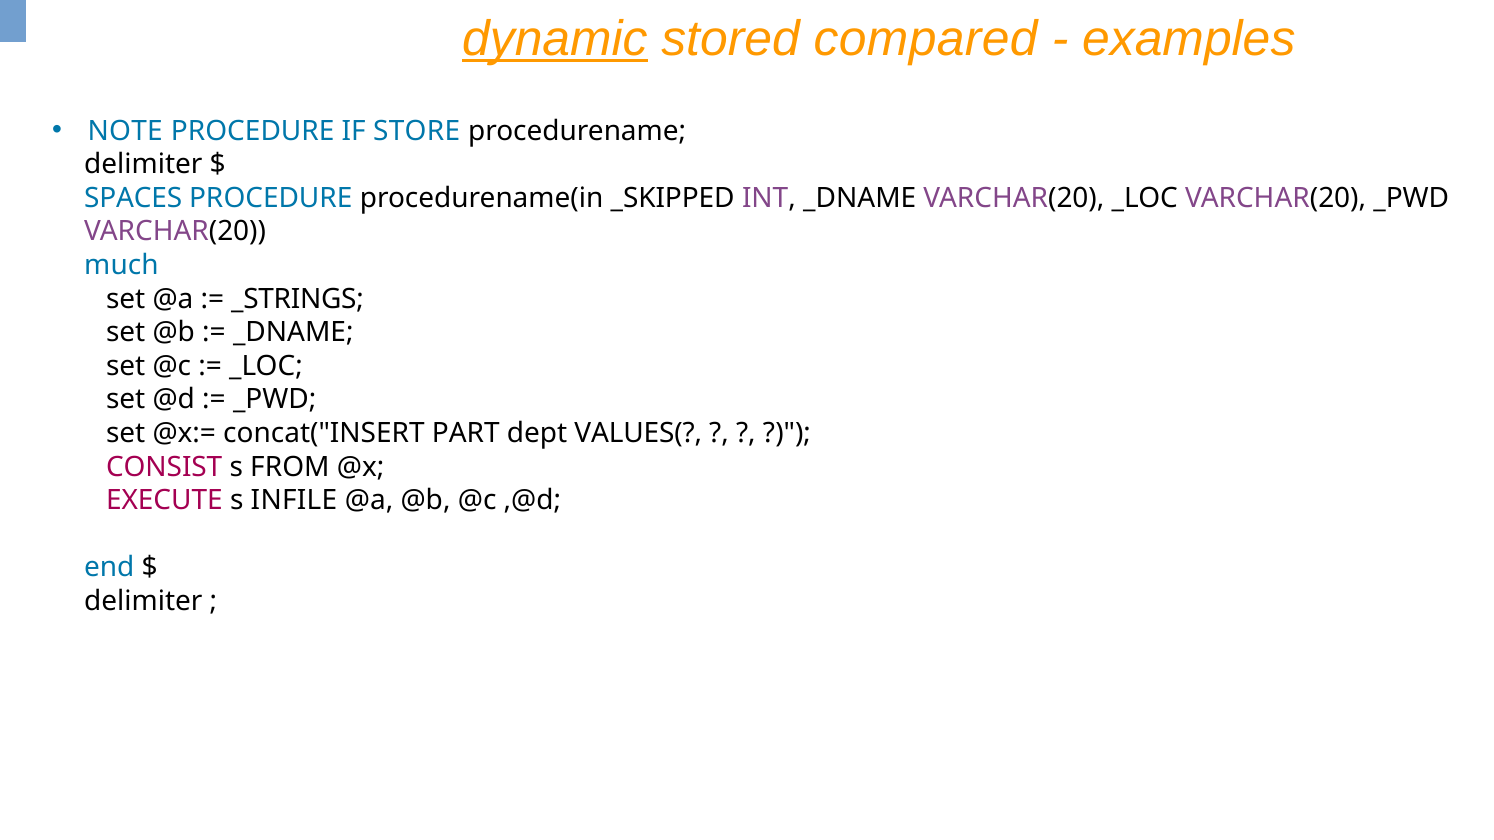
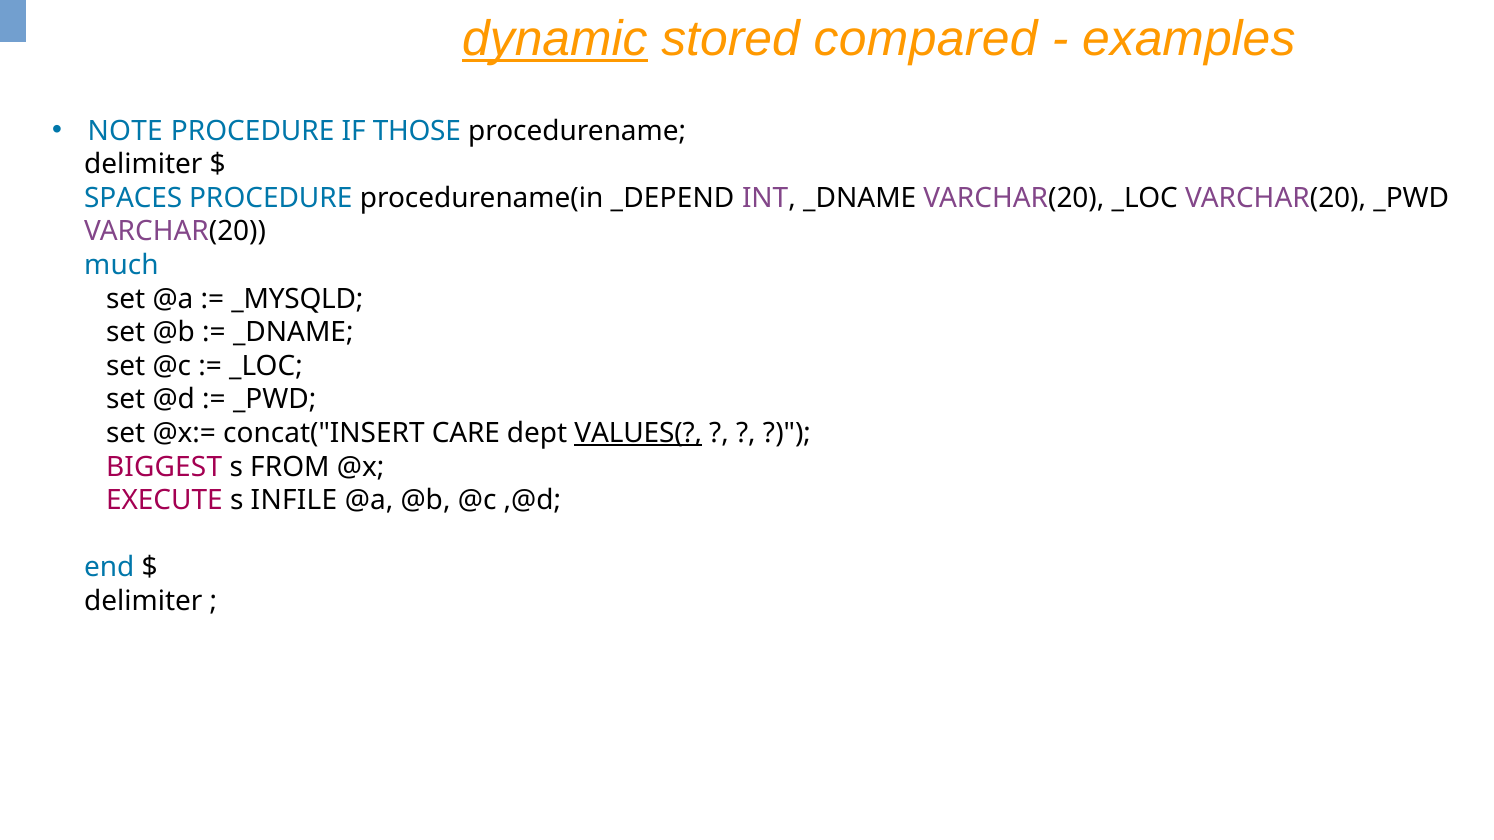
STORE: STORE -> THOSE (417, 131)
_SKIPPED: _SKIPPED -> _DEPEND (673, 198)
_STRINGS: _STRINGS -> _MYSQLD (297, 299)
PART: PART -> CARE (466, 433)
VALUES( underline: none -> present (638, 433)
CONSIST: CONSIST -> BIGGEST (164, 467)
